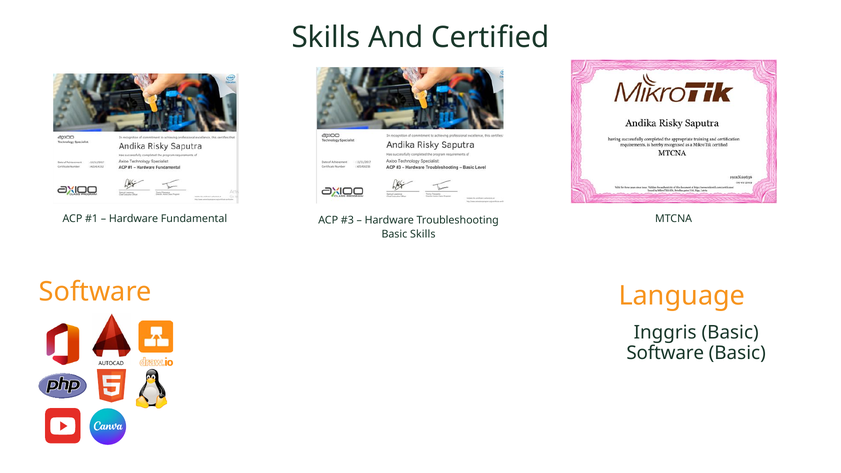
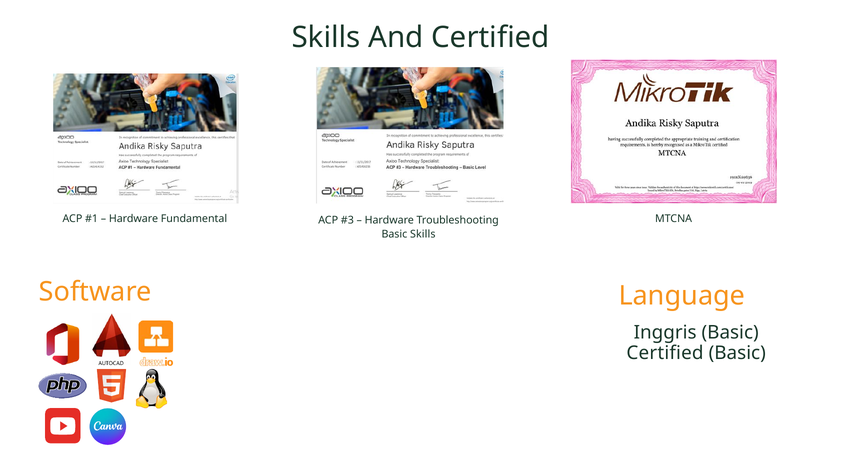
Software: Software -> Certified (665, 353)
